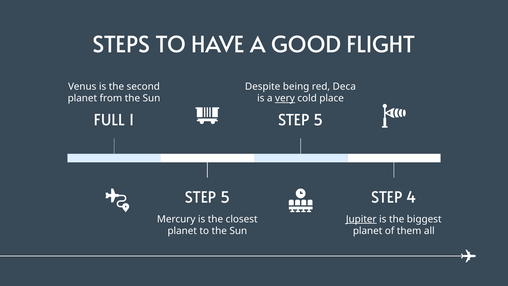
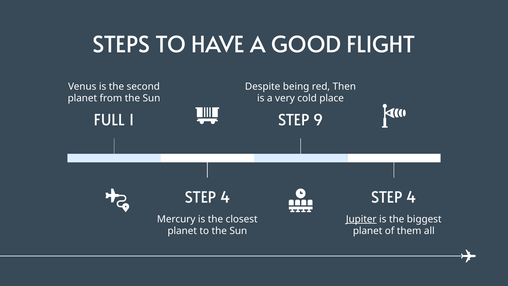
Deca: Deca -> Then (344, 86)
very underline: present -> none (285, 98)
5: 5 -> 9 (318, 120)
5: 5 -> 4 (225, 198)
